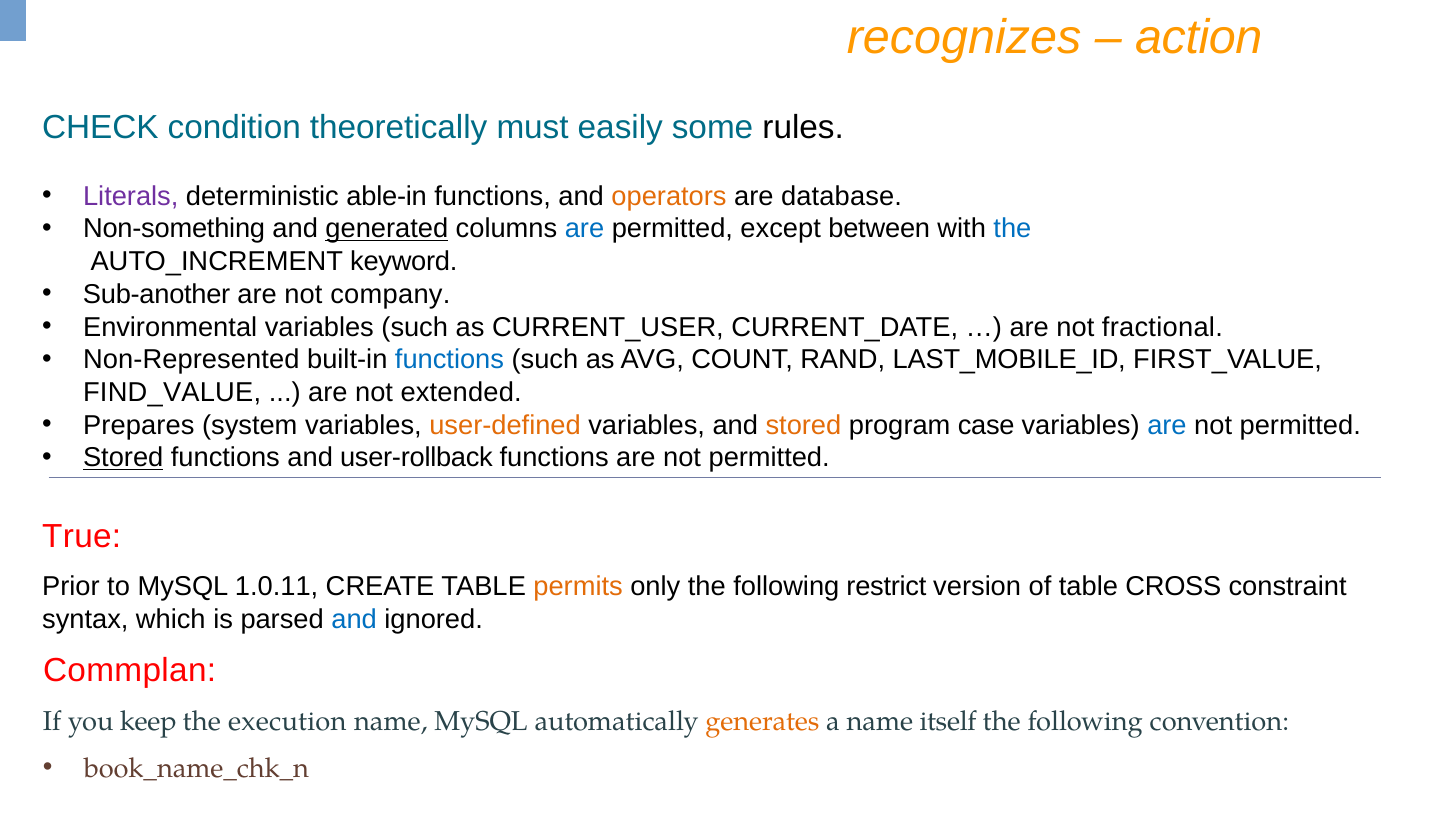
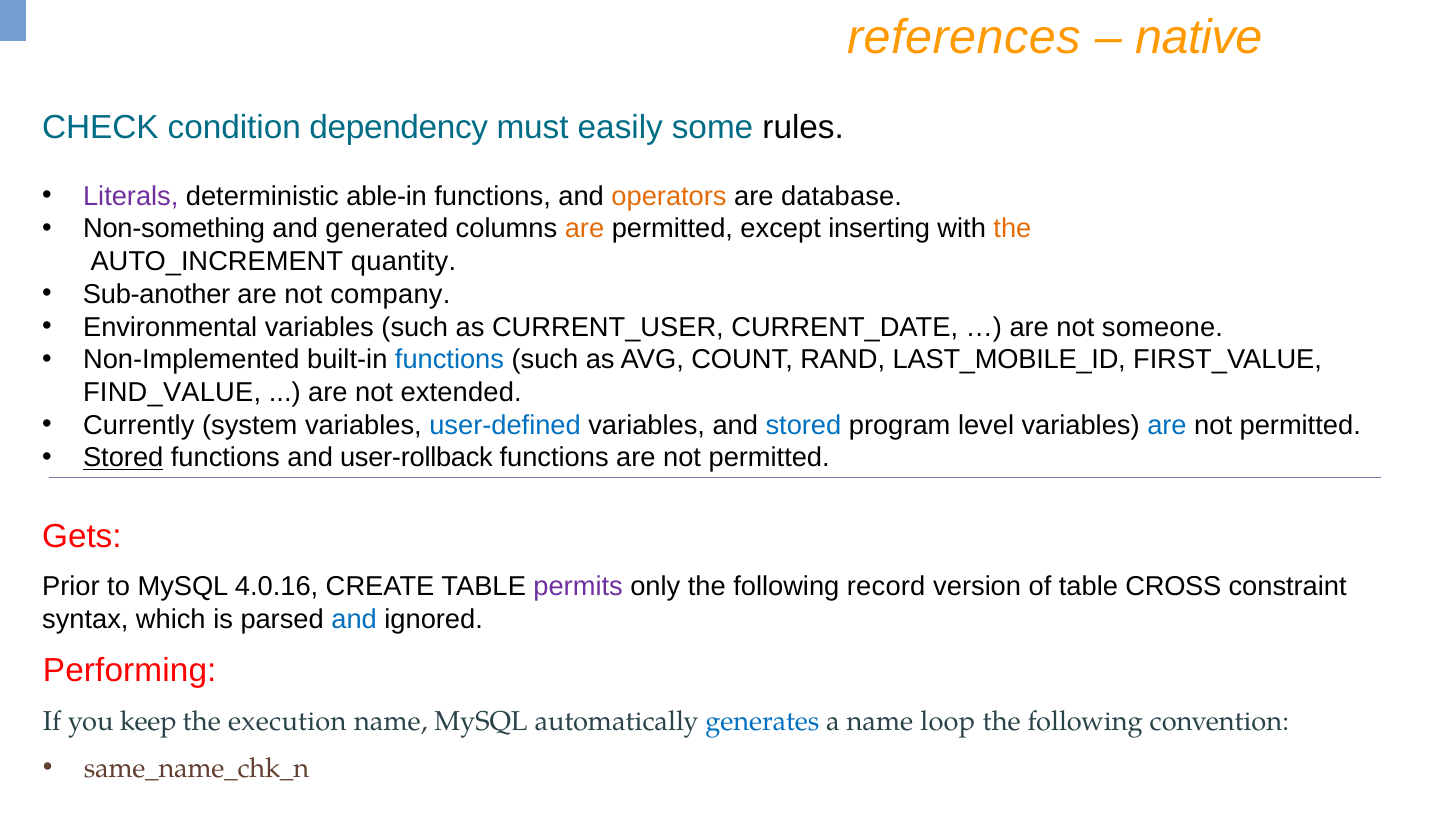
recognizes: recognizes -> references (964, 38)
action: action -> native (1199, 38)
theoretically: theoretically -> dependency (399, 128)
generated underline: present -> none (387, 229)
are colour: blue -> orange (585, 229)
between: between -> inserting (879, 229)
the colour: blue -> orange (1012, 229)
keyword: keyword -> quantity (404, 262)
fractional: fractional -> someone (1162, 327)
Non-Represented: Non-Represented -> Non-Implemented (191, 360)
Prepares: Prepares -> Currently (139, 425)
user-defined colour: orange -> blue (505, 425)
stored colour: orange -> blue (803, 425)
case: case -> level (986, 425)
True: True -> Gets (82, 537)
1.0.11: 1.0.11 -> 4.0.16 (277, 587)
permits colour: orange -> purple (578, 587)
restrict: restrict -> record (886, 587)
Commplan: Commplan -> Performing (130, 671)
generates colour: orange -> blue (762, 721)
itself: itself -> loop (948, 721)
book_name_chk_n: book_name_chk_n -> same_name_chk_n (197, 769)
